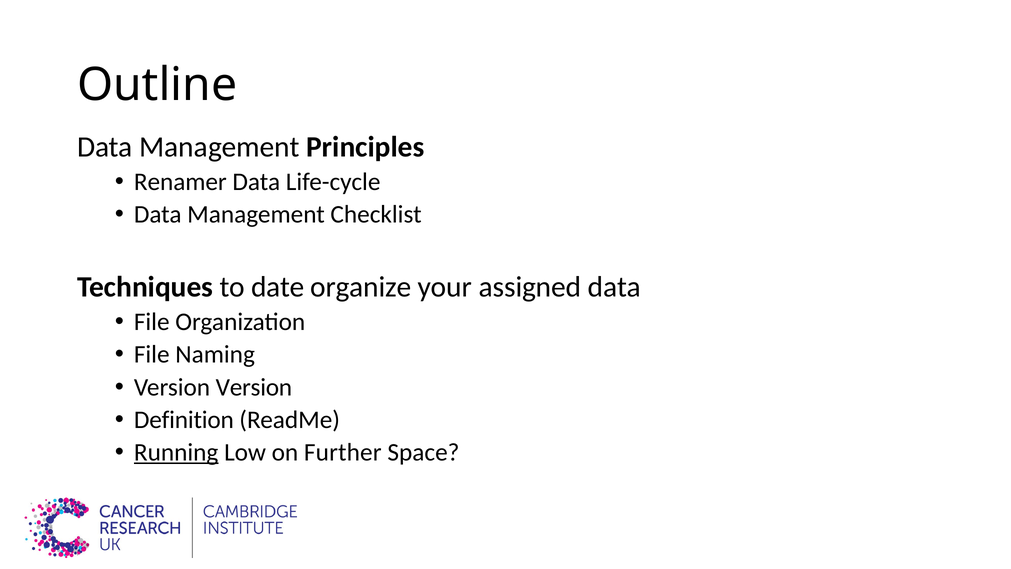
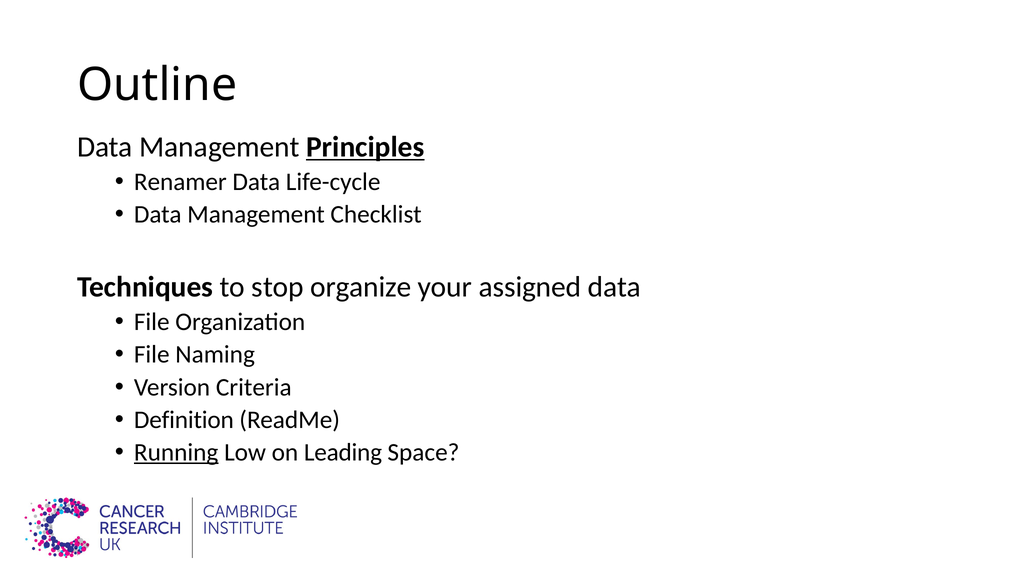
Principles underline: none -> present (365, 147)
date: date -> stop (278, 287)
Version Version: Version -> Criteria (254, 387)
Further: Further -> Leading (343, 452)
